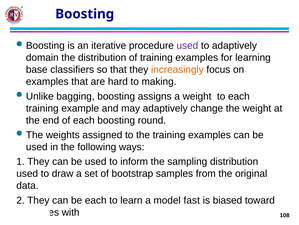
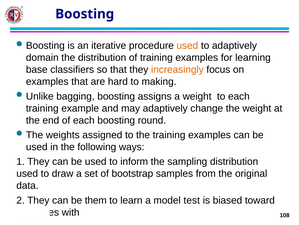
used colour: purple -> orange (187, 46)
be each: each -> them (96, 200)
fast: fast -> test (192, 200)
